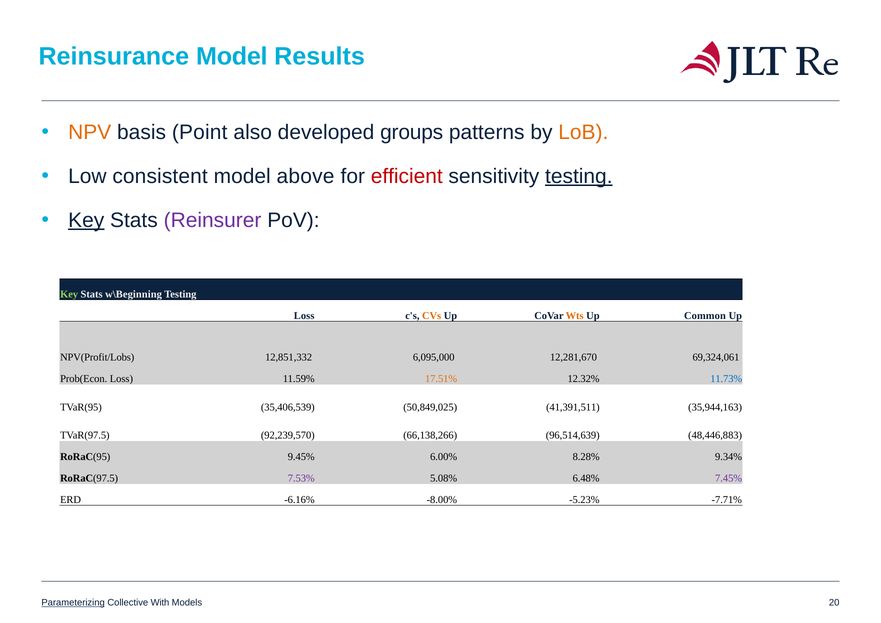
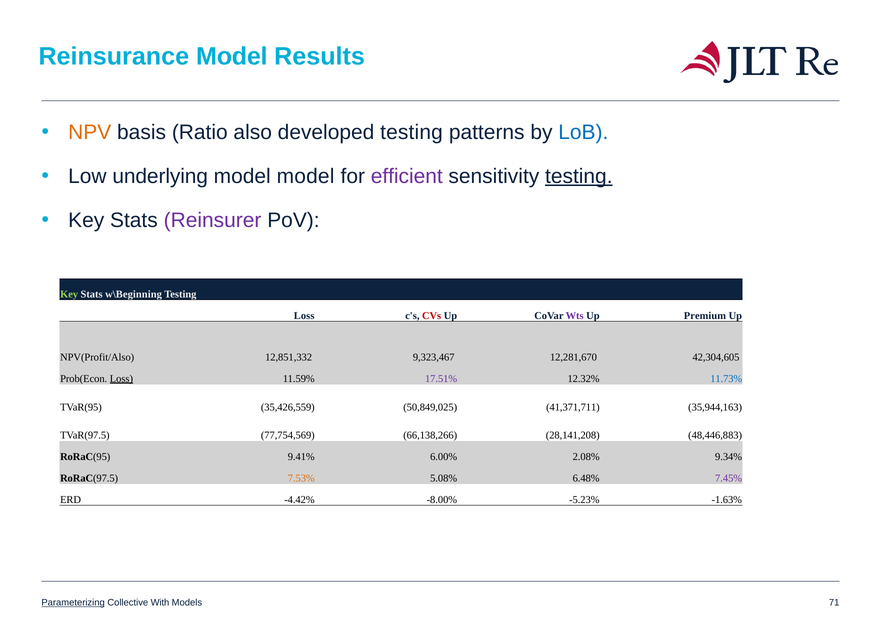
Point: Point -> Ratio (200, 132)
developed groups: groups -> testing (412, 132)
LoB colour: orange -> blue (583, 132)
consistent: consistent -> underlying (160, 176)
model above: above -> model (306, 176)
efficient colour: red -> purple (407, 176)
Key underline: present -> none (86, 220)
CVs colour: orange -> red (432, 316)
Wts colour: orange -> purple (575, 316)
Common: Common -> Premium (705, 316)
NPV(Profit/Lobs: NPV(Profit/Lobs -> NPV(Profit/Also (97, 357)
6,095,000: 6,095,000 -> 9,323,467 (434, 357)
69,324,061: 69,324,061 -> 42,304,605 (716, 357)
Loss underline: none -> present (121, 379)
17.51% colour: orange -> purple (441, 379)
35,406,539: 35,406,539 -> 35,426,559 (288, 408)
41,391,511: 41,391,511 -> 41,371,711 (573, 408)
92,239,570: 92,239,570 -> 77,754,569 (288, 435)
96,514,639: 96,514,639 -> 28,141,208 (573, 435)
9.45%: 9.45% -> 9.41% (301, 457)
8.28%: 8.28% -> 2.08% (586, 457)
7.53% colour: purple -> orange (301, 478)
-6.16%: -6.16% -> -4.42% (299, 500)
-7.71%: -7.71% -> -1.63% (727, 500)
20: 20 -> 71 (834, 602)
